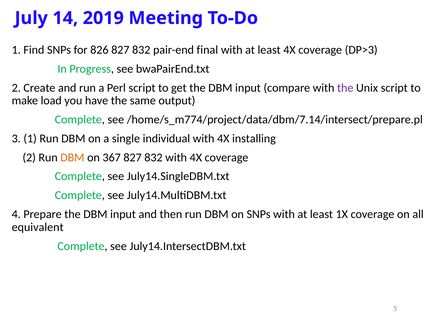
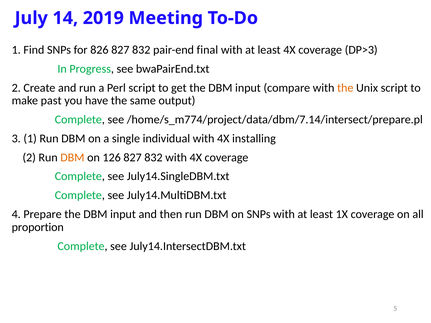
the colour: purple -> orange (345, 88)
load: load -> past (51, 101)
367: 367 -> 126 (112, 158)
equivalent: equivalent -> proportion (38, 227)
